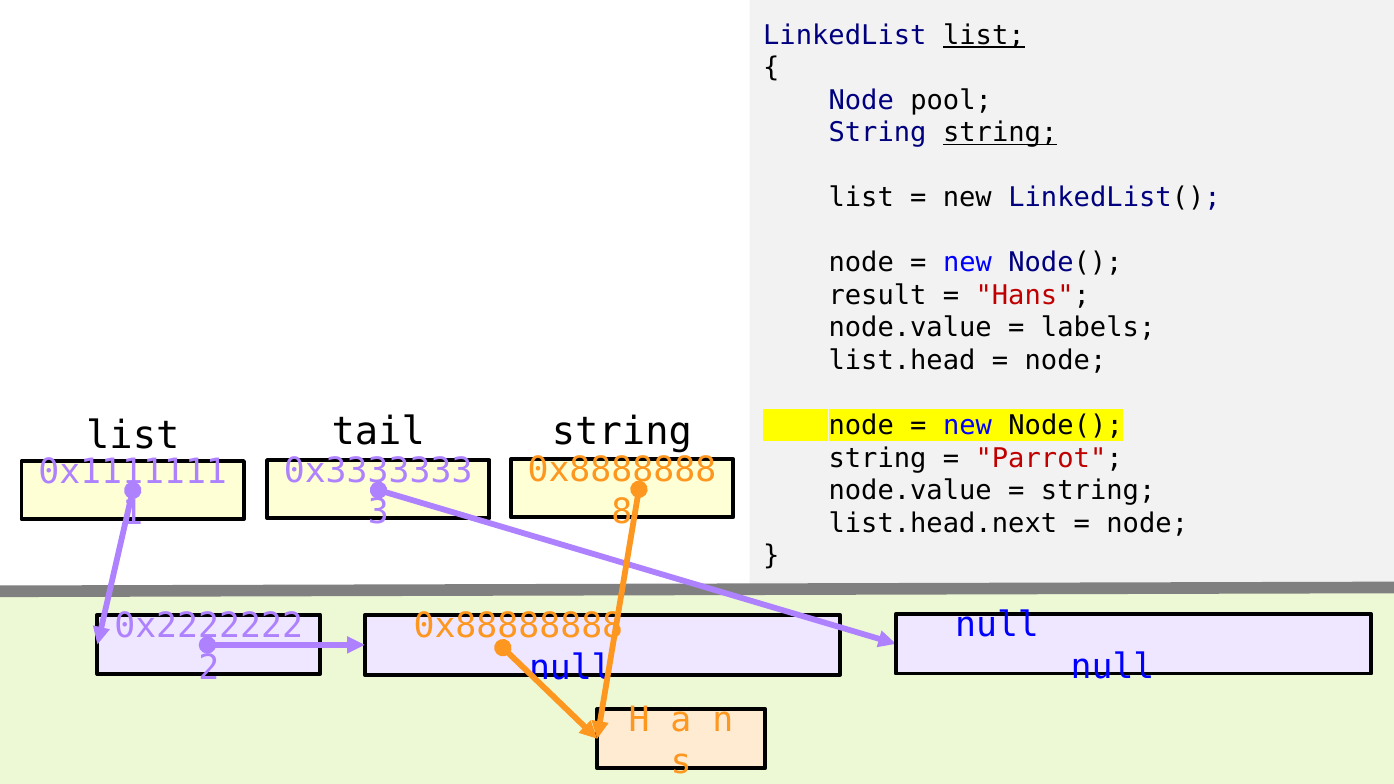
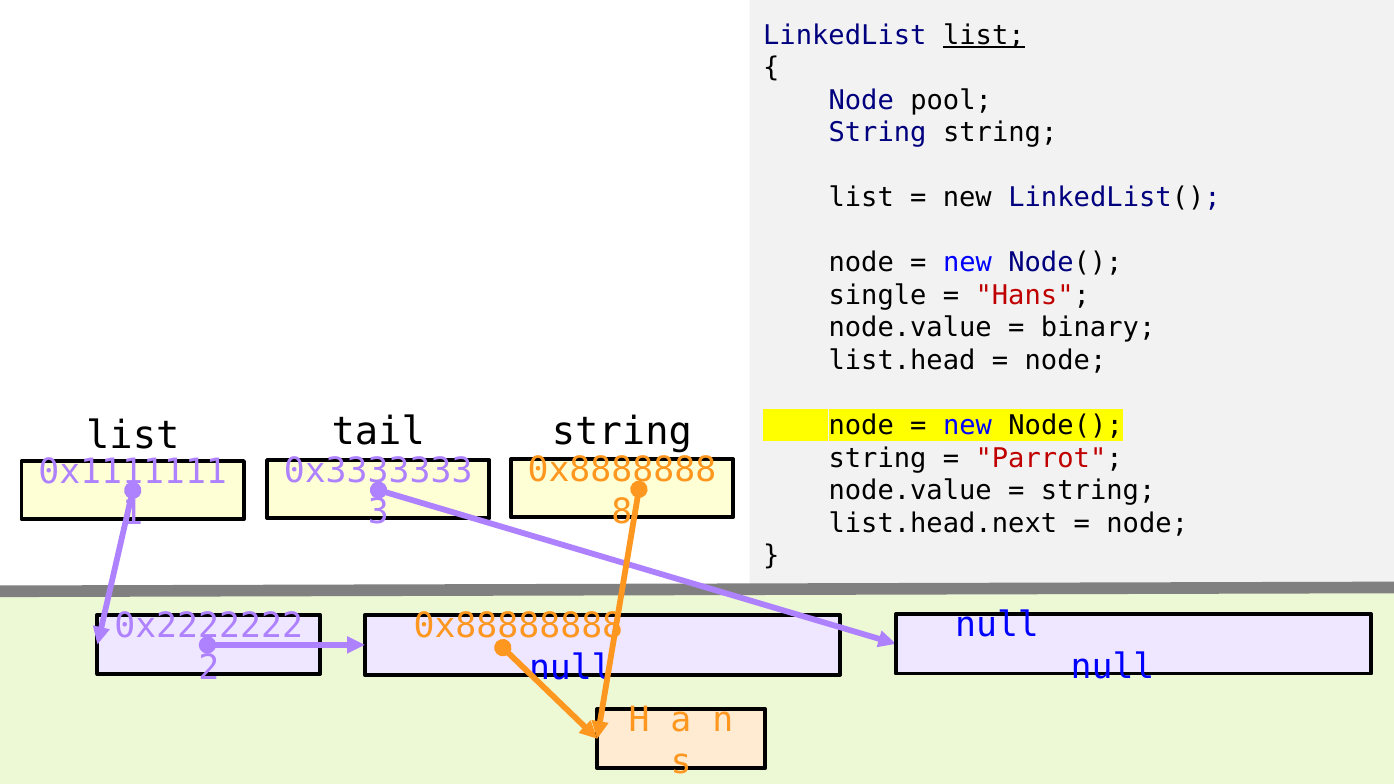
string underline: present -> none (1000, 133)
result: result -> single (878, 295)
labels: labels -> binary (1098, 328)
